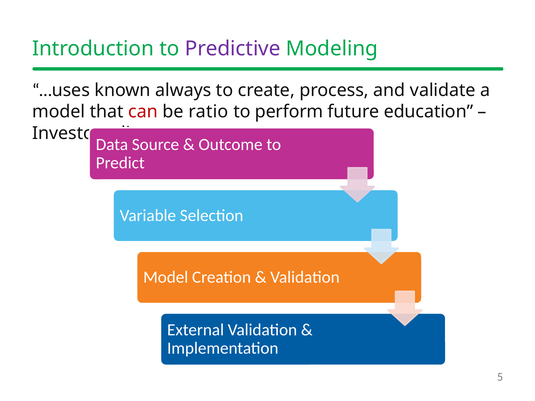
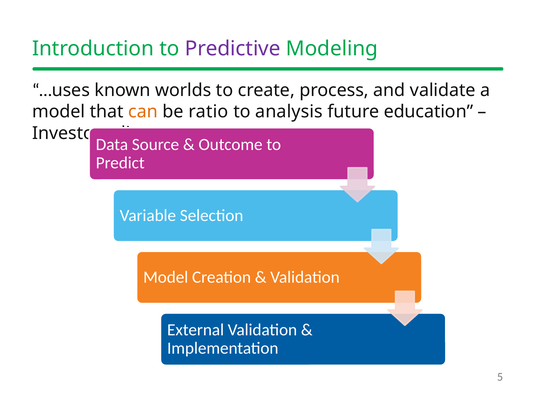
always: always -> worlds (183, 90)
can colour: red -> orange (143, 112)
perform: perform -> analysis (289, 112)
